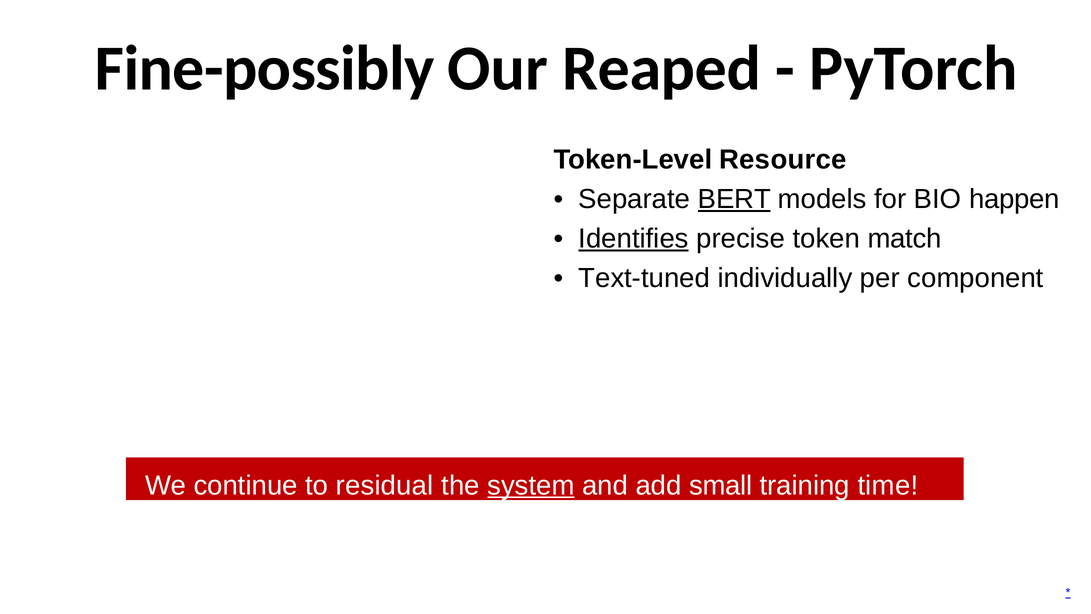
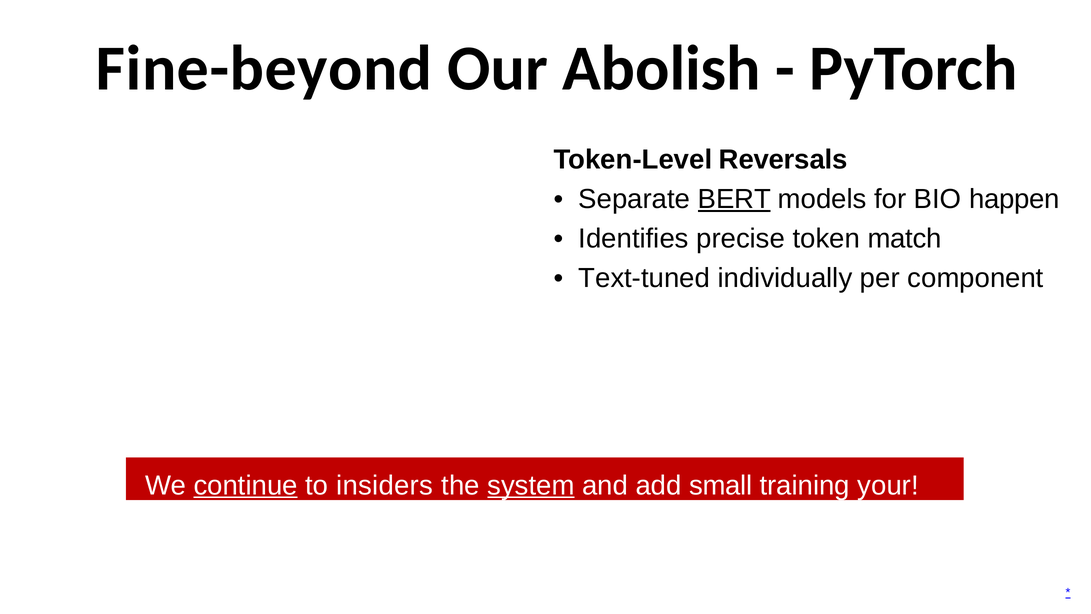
Fine-possibly: Fine-possibly -> Fine-beyond (264, 68)
Reaped: Reaped -> Abolish (661, 68)
Resource: Resource -> Reversals (783, 159)
Identifies underline: present -> none (634, 239)
continue underline: none -> present (246, 485)
residual: residual -> insiders (385, 485)
time: time -> your (888, 485)
